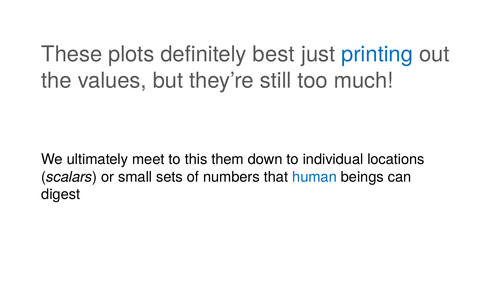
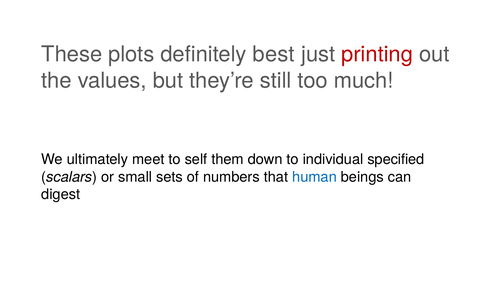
printing colour: blue -> red (377, 54)
this: this -> self (196, 159)
locations: locations -> specified (396, 159)
